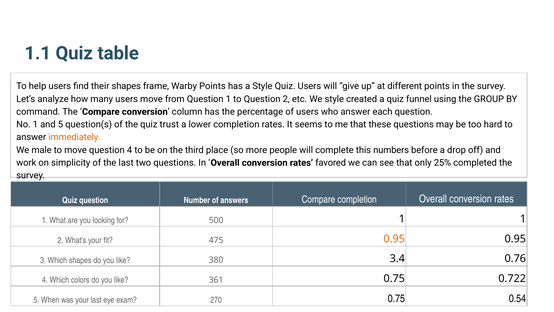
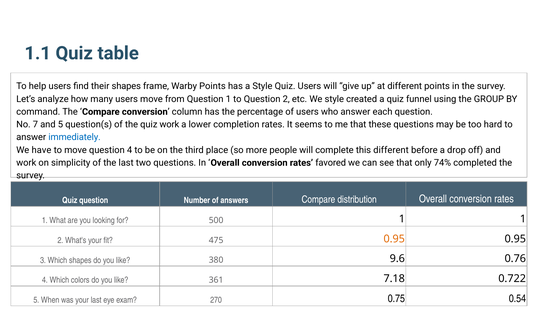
No 1: 1 -> 7 (35, 124)
quiz trust: trust -> work (169, 124)
immediately colour: orange -> blue (74, 137)
male: male -> have (41, 150)
this numbers: numbers -> different (391, 150)
25%: 25% -> 74% (442, 163)
Compare completion: completion -> distribution (357, 199)
3.4: 3.4 -> 9.6 (397, 258)
361 0.75: 0.75 -> 7.18 (394, 278)
